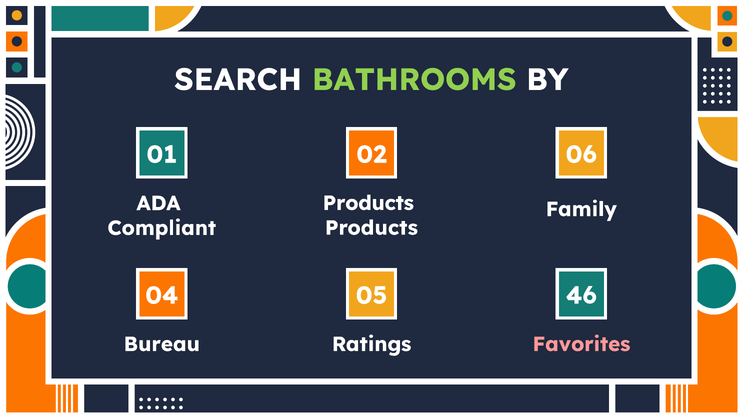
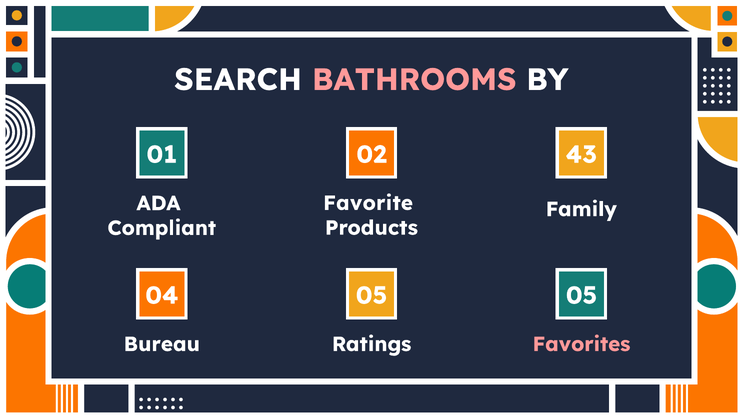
BATHROOMS colour: light green -> pink (414, 80)
06: 06 -> 43 (581, 155)
Products: Products -> Favorite (368, 203)
05 46: 46 -> 05 (582, 296)
